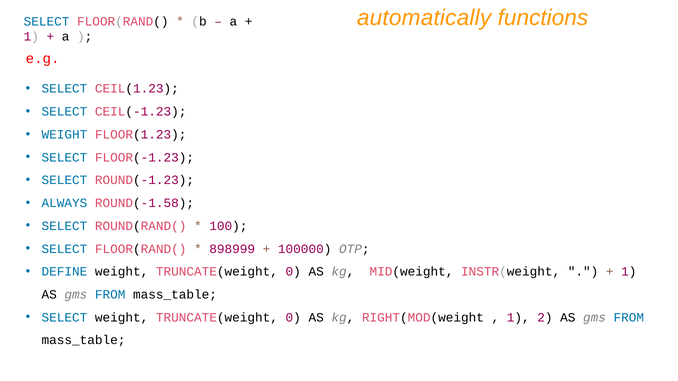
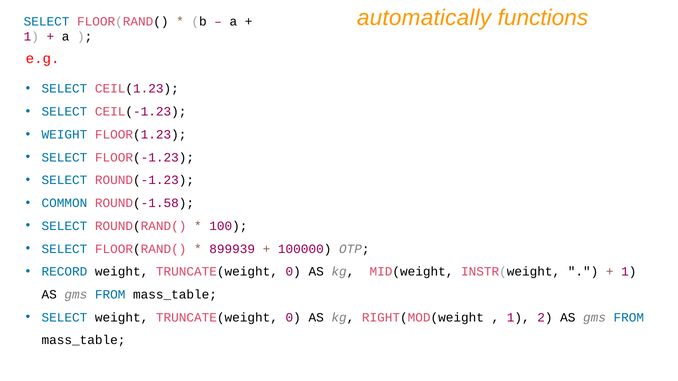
ALWAYS: ALWAYS -> COMMON (64, 203)
898999: 898999 -> 899939 (232, 249)
DEFINE: DEFINE -> RECORD (64, 272)
